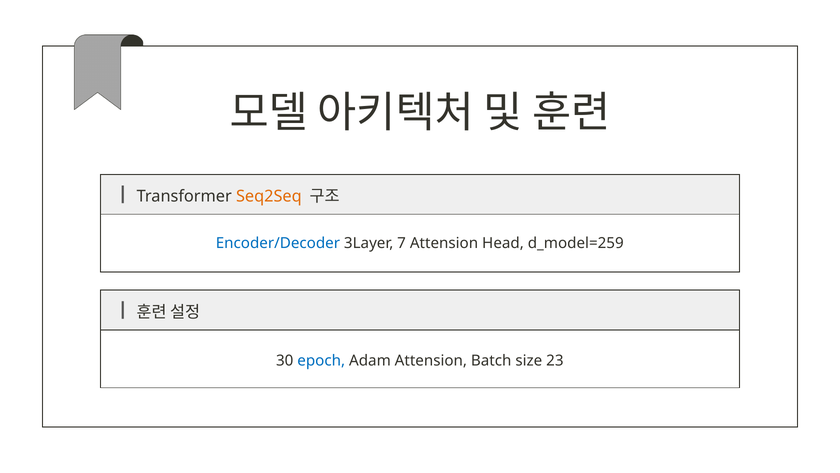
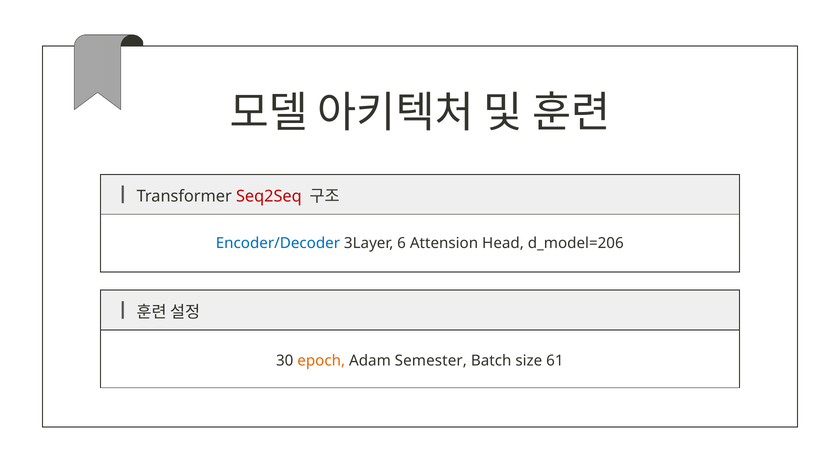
Seq2Seq colour: orange -> red (269, 196)
7: 7 -> 6 (402, 243)
d_model=259: d_model=259 -> d_model=206 (576, 243)
epoch colour: blue -> orange (321, 360)
Adam Attension: Attension -> Semester (431, 360)
23: 23 -> 61 (555, 360)
